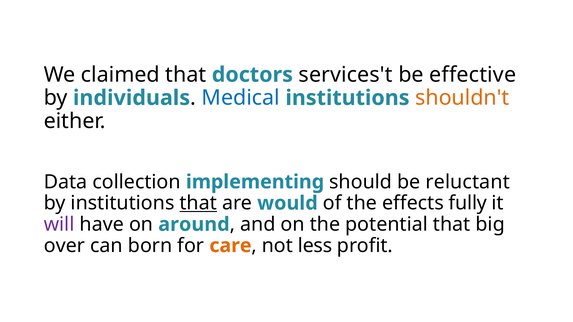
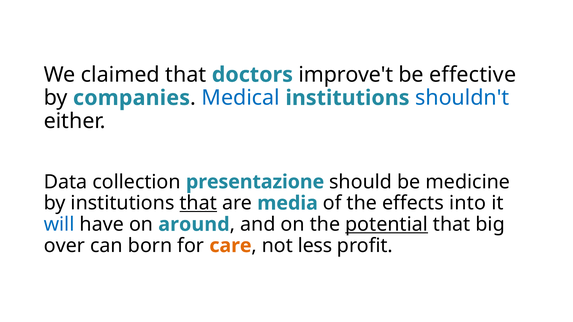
services't: services't -> improve't (346, 75)
individuals: individuals -> companies (132, 98)
shouldn't colour: orange -> blue (462, 98)
implementing: implementing -> presentazione (255, 182)
reluctant: reluctant -> medicine (468, 182)
would: would -> media (288, 203)
fully: fully -> into (468, 203)
will colour: purple -> blue (59, 225)
potential underline: none -> present (387, 225)
